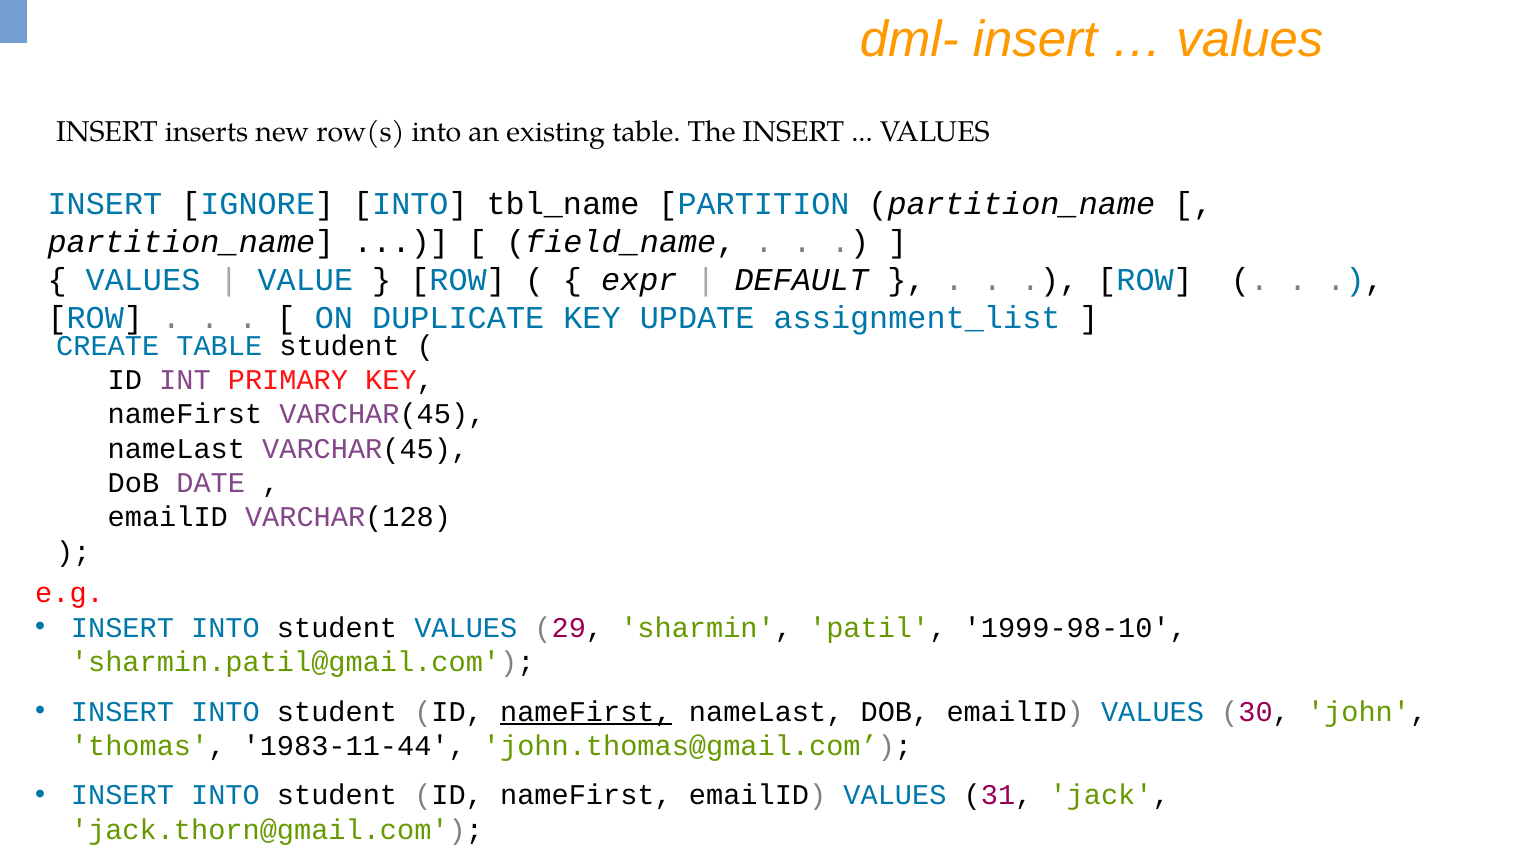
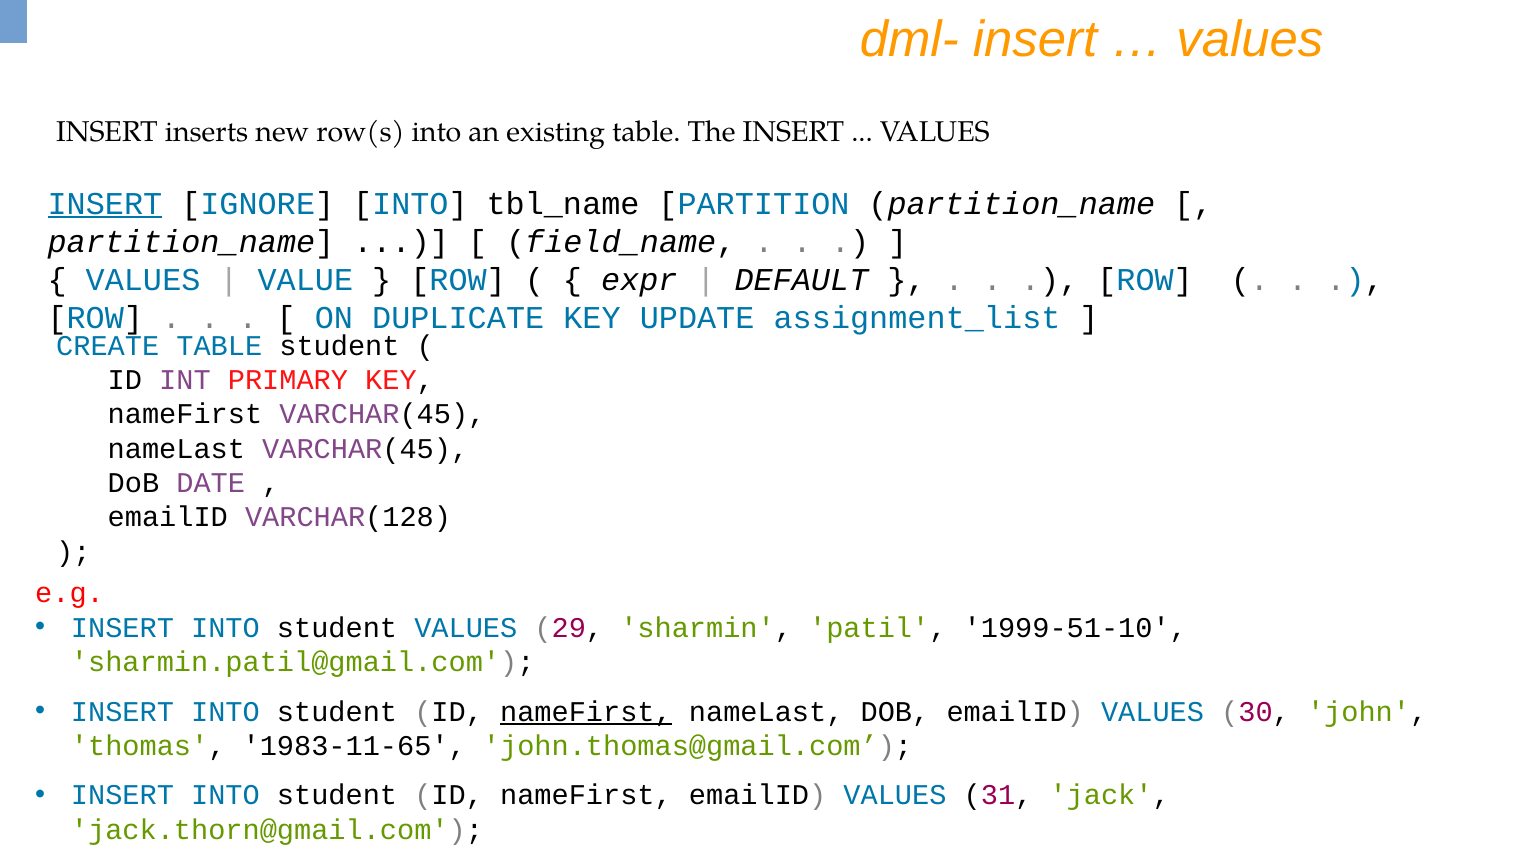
INSERT underline: none -> present (105, 204)
1999-98-10: 1999-98-10 -> 1999-51-10 (1075, 628)
1983-11-44: 1983-11-44 -> 1983-11-65 (354, 746)
